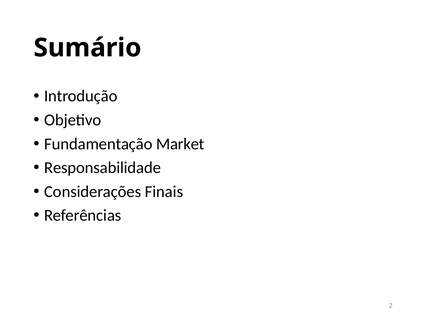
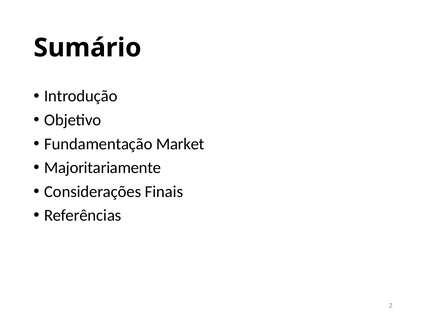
Responsabilidade: Responsabilidade -> Majoritariamente (103, 167)
